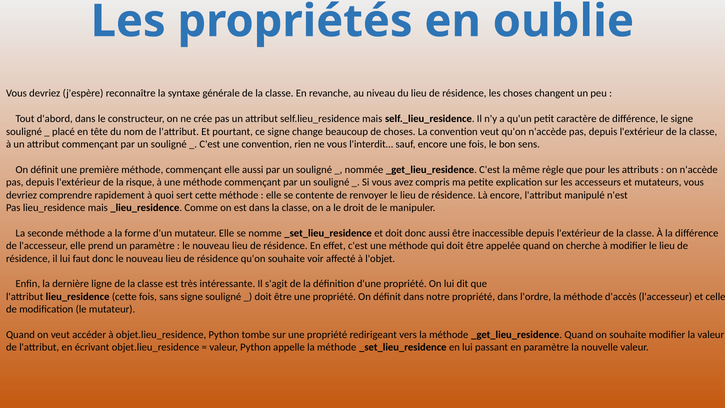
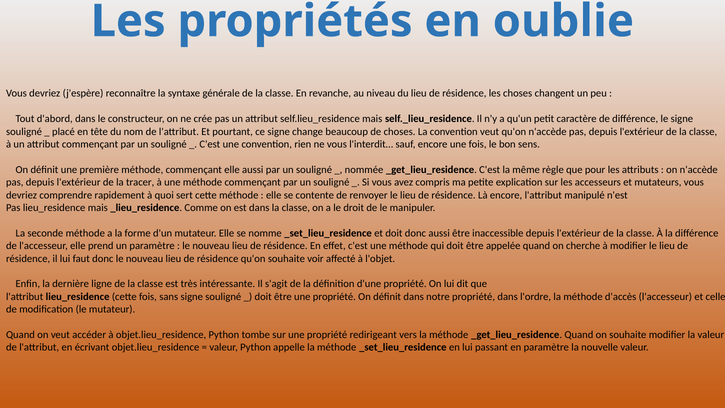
risque: risque -> tracer (140, 182)
